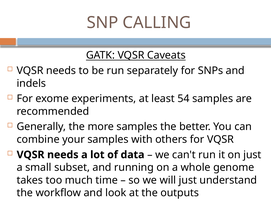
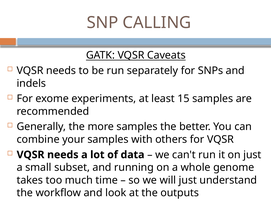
54: 54 -> 15 (183, 98)
